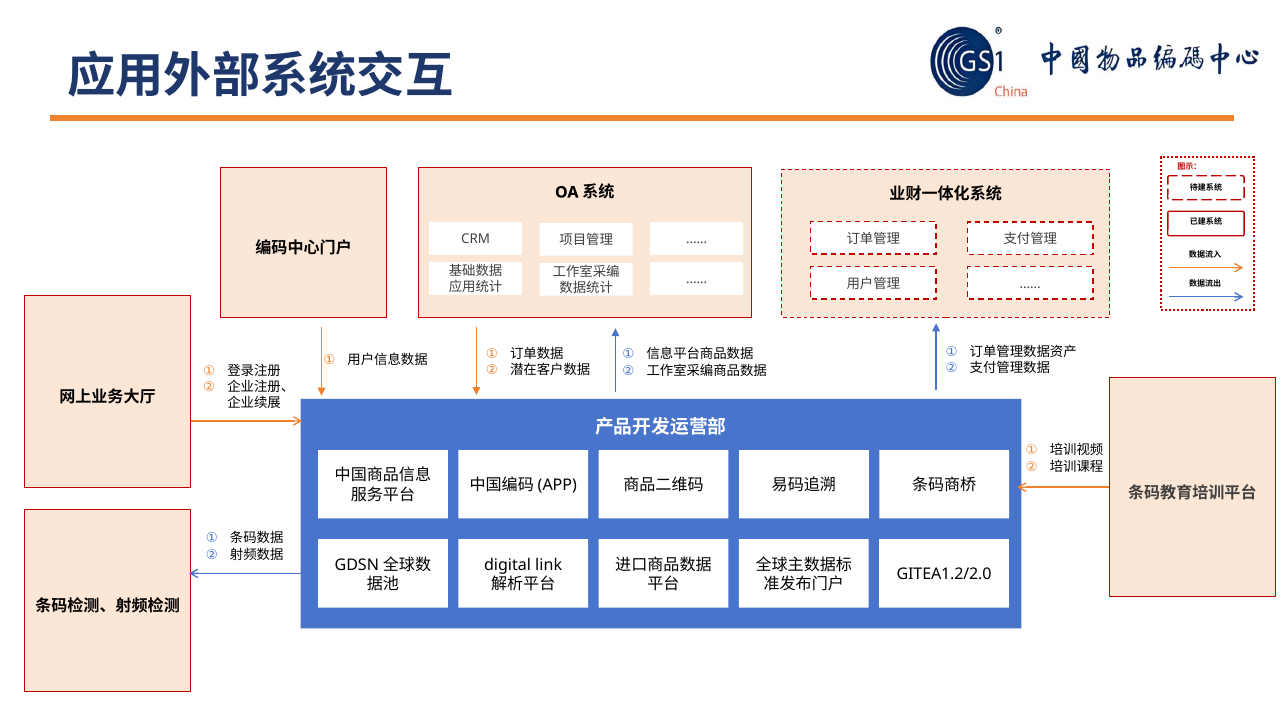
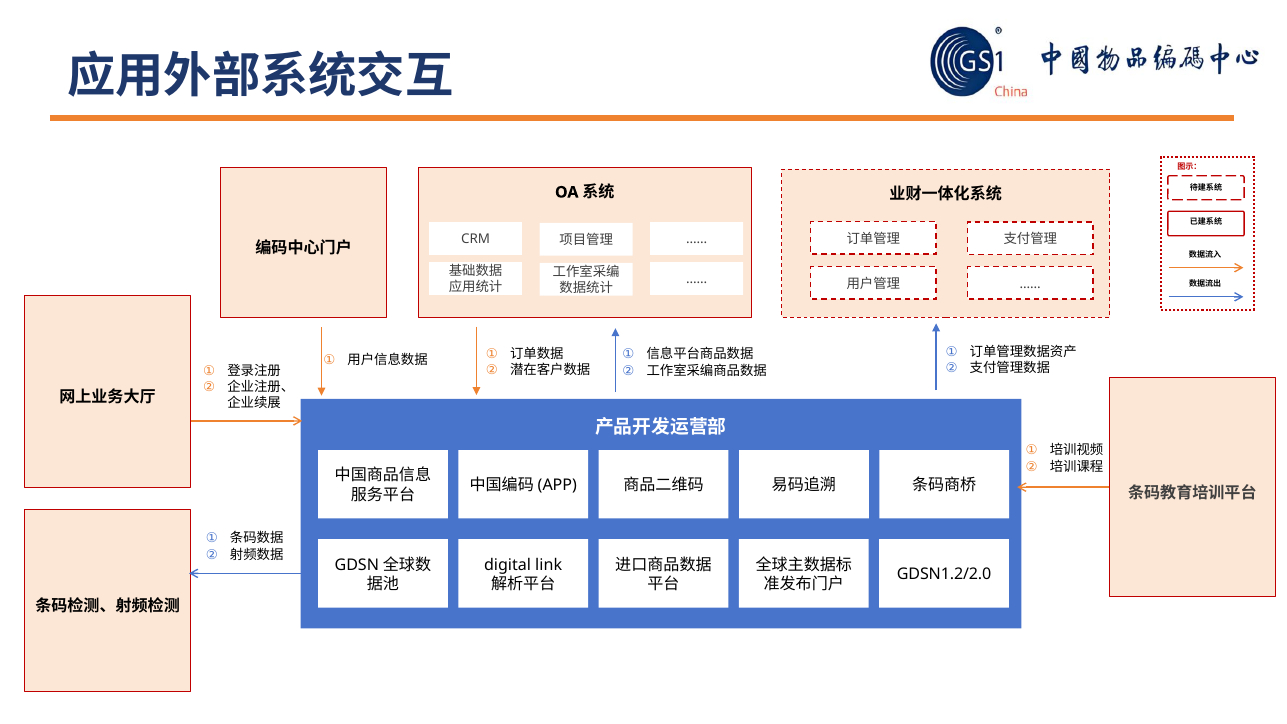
GITEA1.2/2.0: GITEA1.2/2.0 -> GDSN1.2/2.0 (944, 574)
